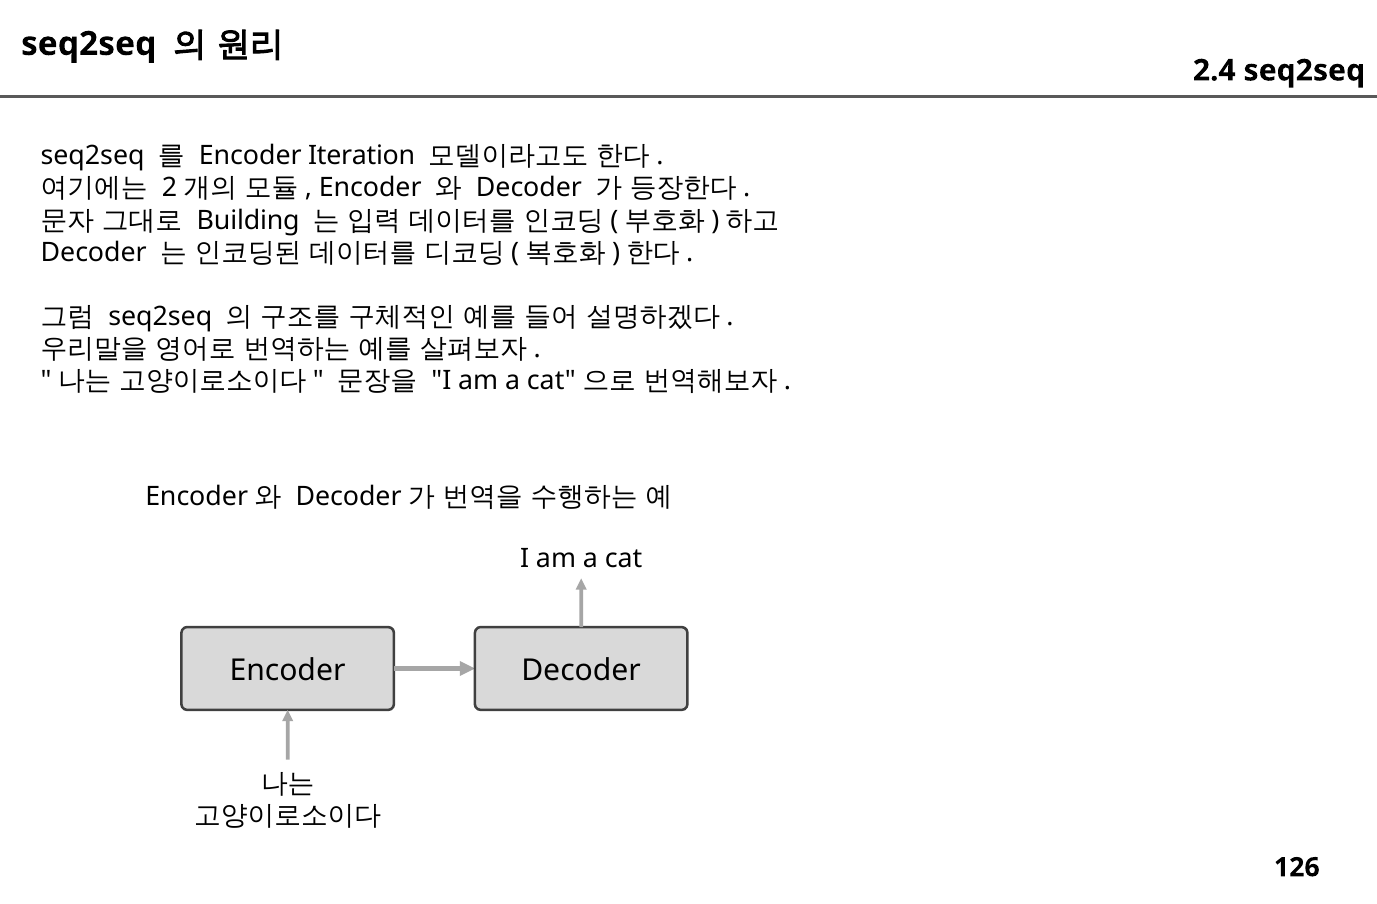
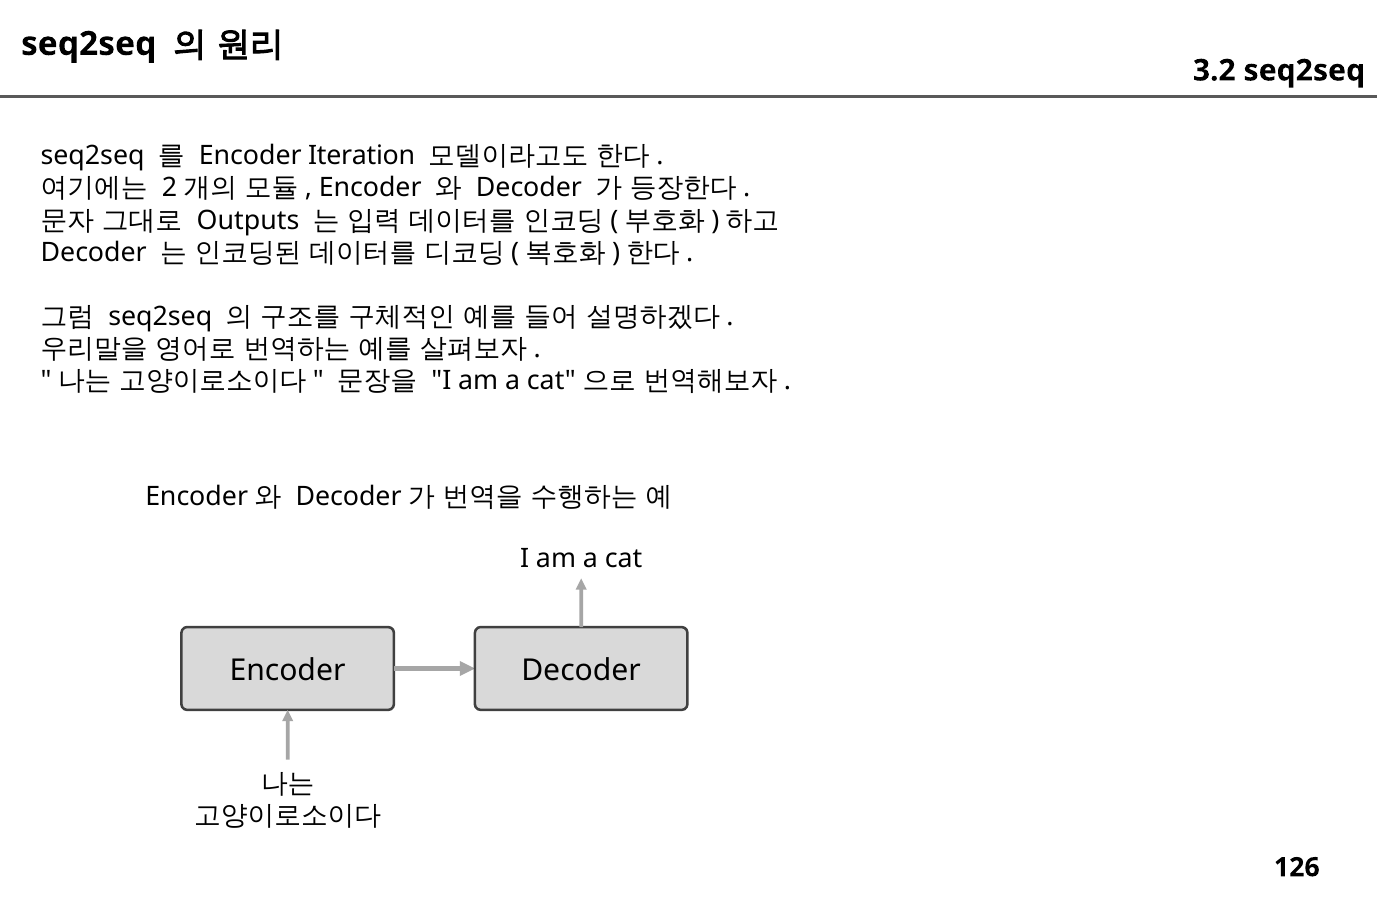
2.4: 2.4 -> 3.2 (1214, 71)
Building: Building -> Outputs (248, 220)
